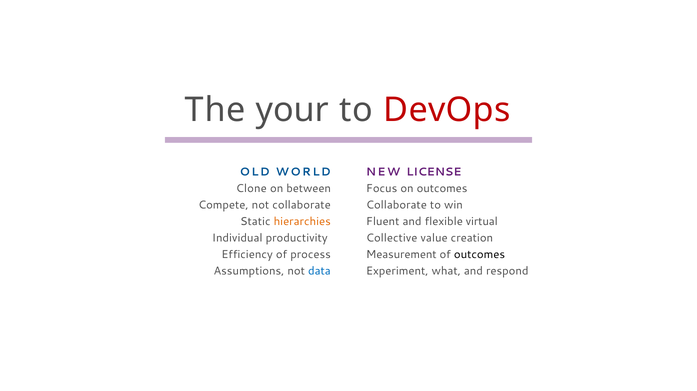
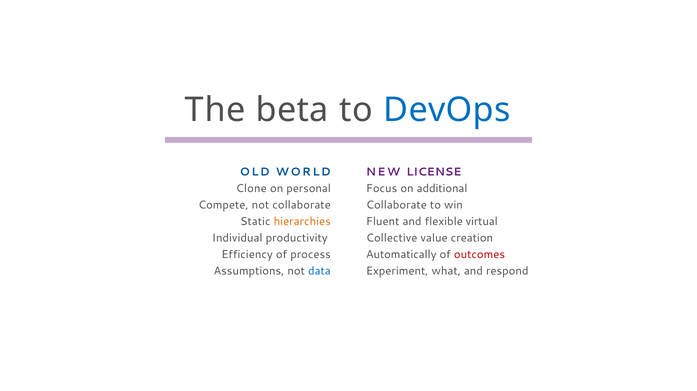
your: your -> beta (292, 110)
DevOps colour: red -> blue (447, 110)
between: between -> personal (309, 189)
on outcomes: outcomes -> additional (442, 189)
Measurement: Measurement -> Automatically (401, 255)
outcomes colour: black -> red (479, 255)
